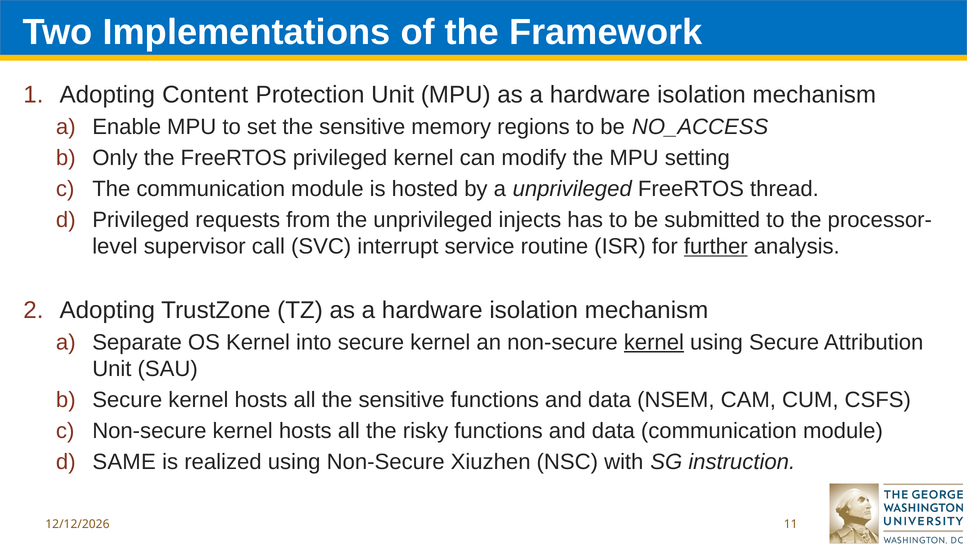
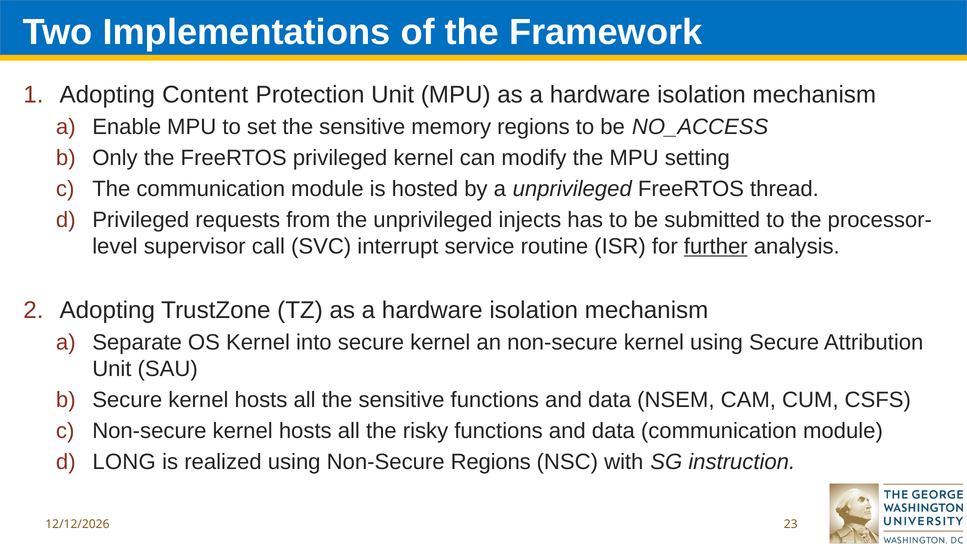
kernel underline: present -> none (654, 342)
SAME: SAME -> LONG (124, 462)
Non-Secure Xiuzhen: Xiuzhen -> Regions (491, 462)
11: 11 -> 23 (791, 524)
